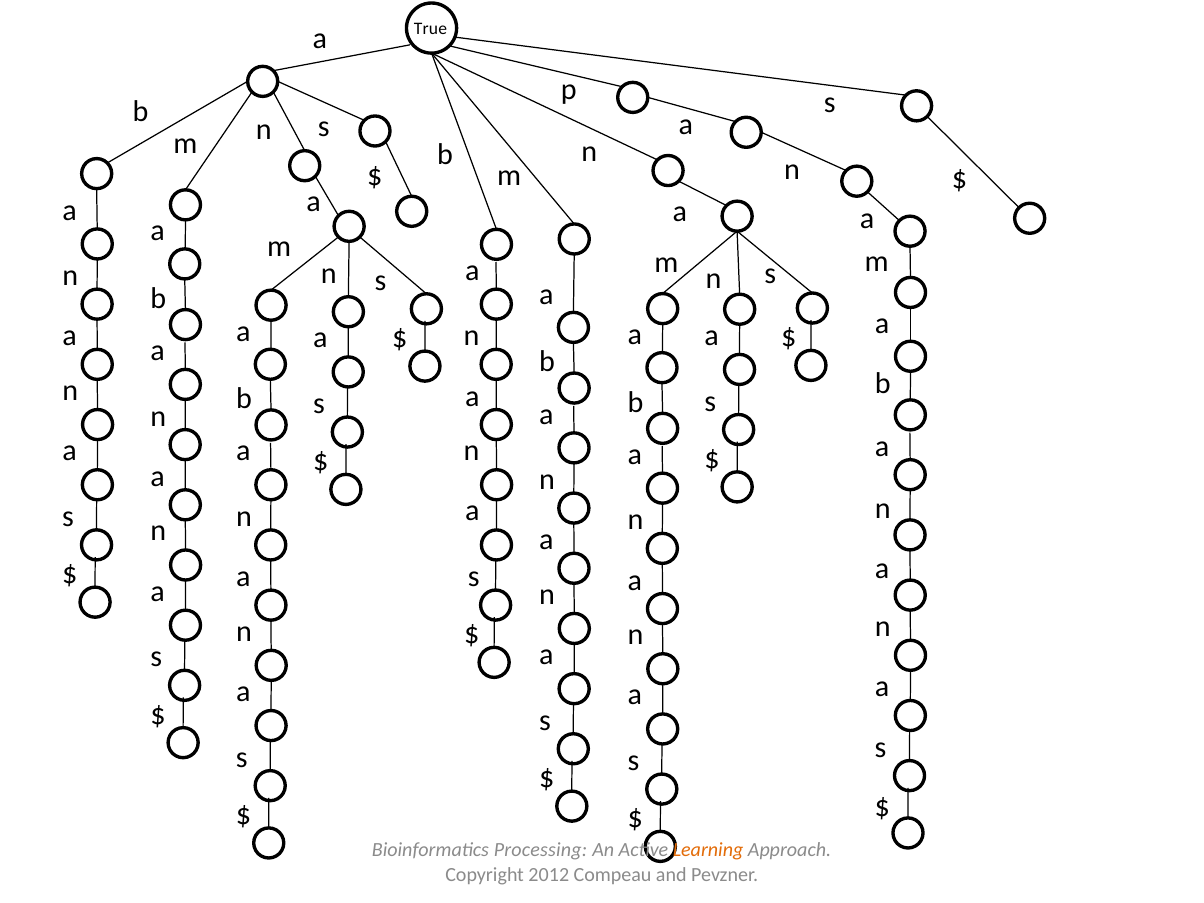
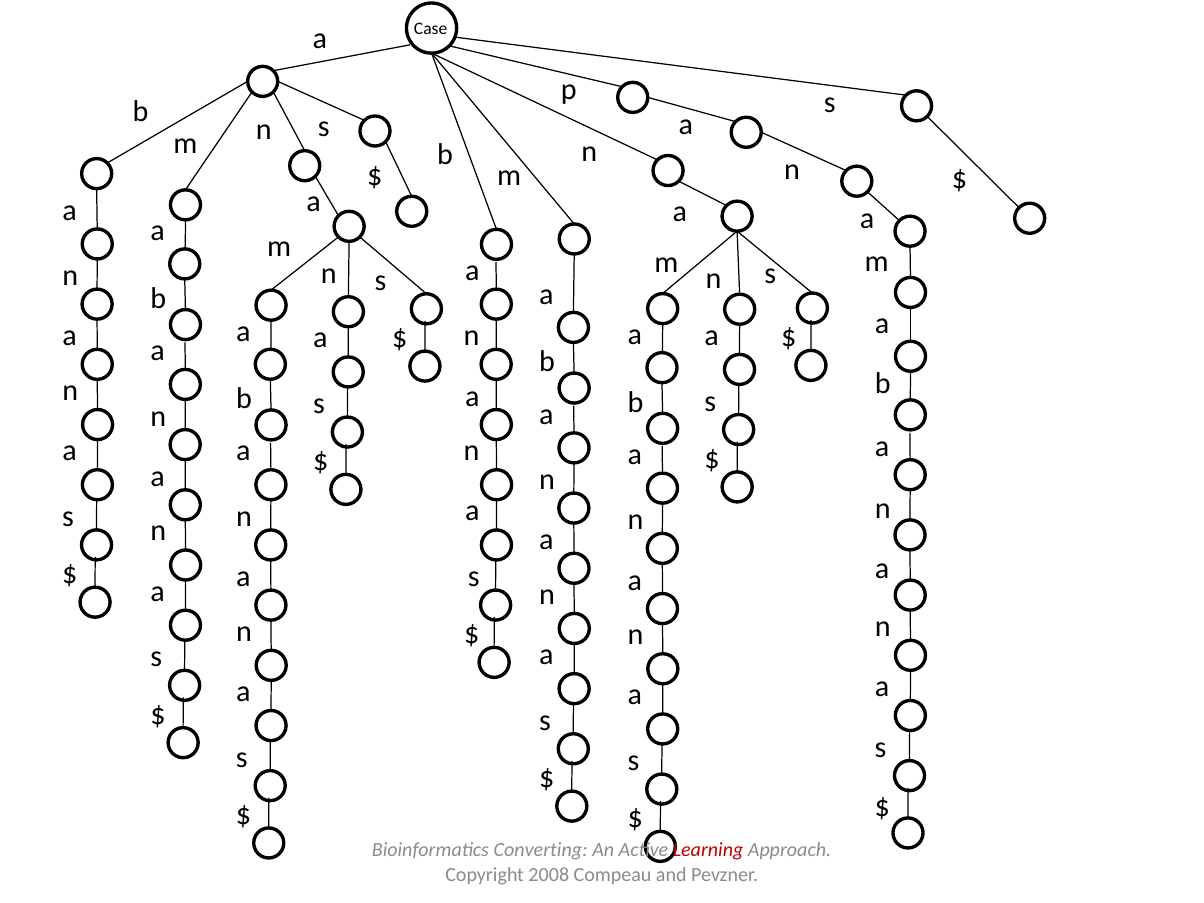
True: True -> Case (431, 29)
Processing: Processing -> Converting (541, 850)
Learning colour: orange -> red (708, 850)
2012: 2012 -> 2008 (549, 874)
